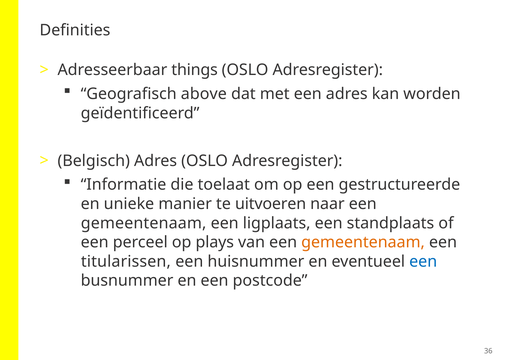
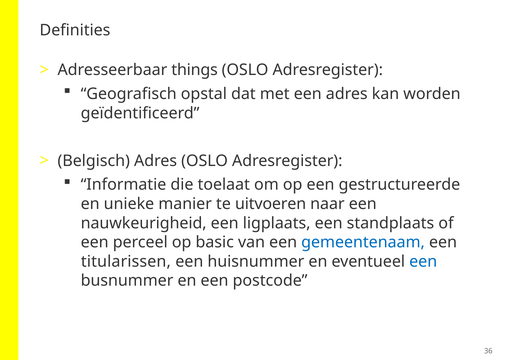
above: above -> opstal (204, 94)
gemeentenaam: gemeentenaam -> nauwkeurigheid (144, 223)
plays: plays -> basic (215, 242)
gemeentenaam colour: orange -> blue (363, 242)
